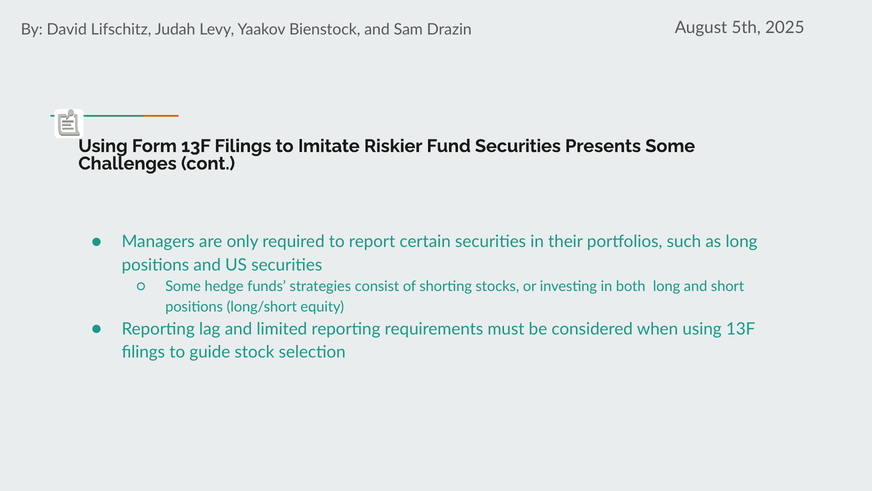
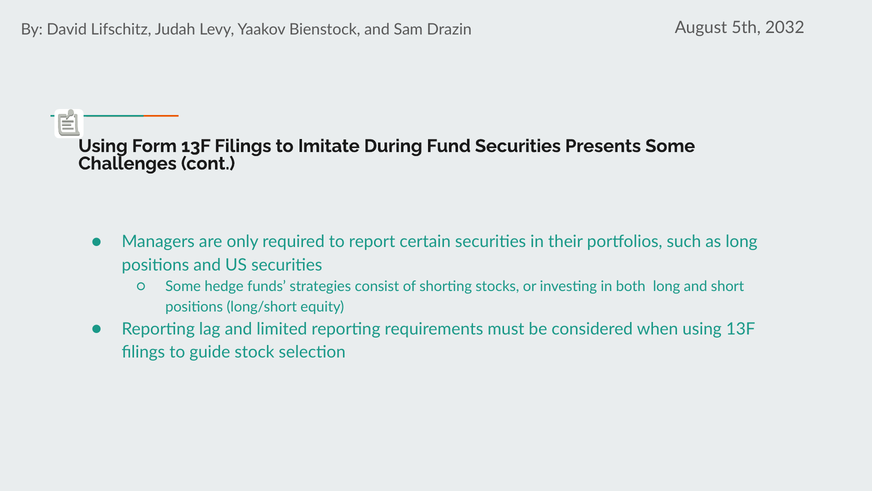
2025: 2025 -> 2032 (785, 28)
Riskier: Riskier -> During (393, 146)
